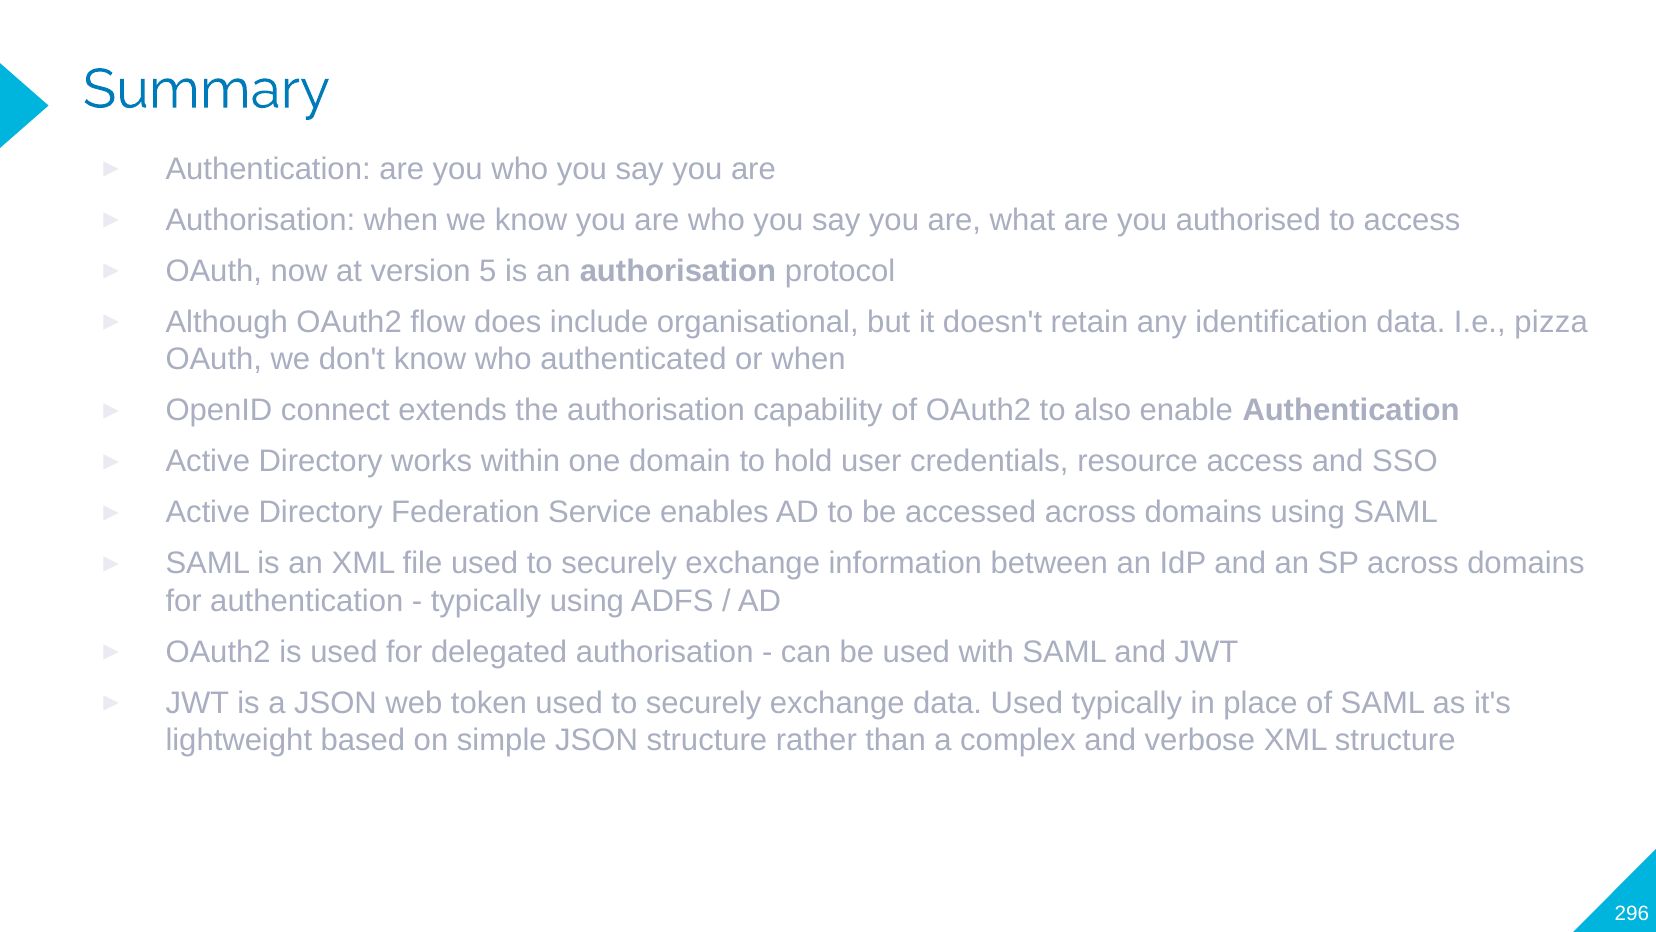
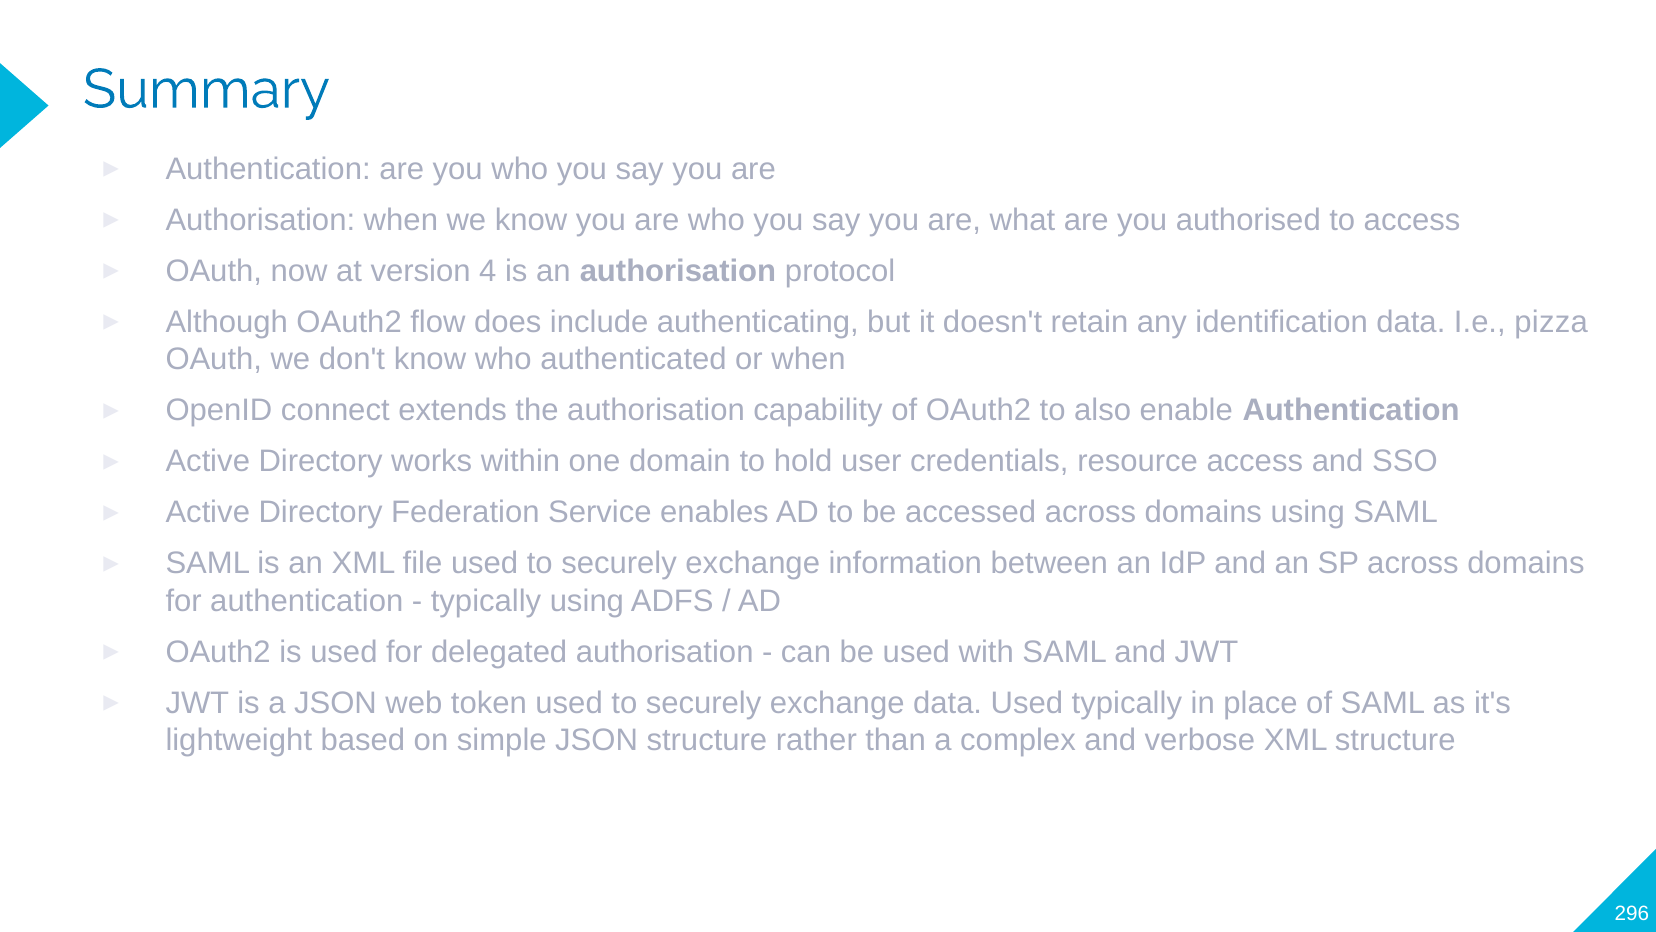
5: 5 -> 4 (488, 271)
organisational: organisational -> authenticating (758, 322)
